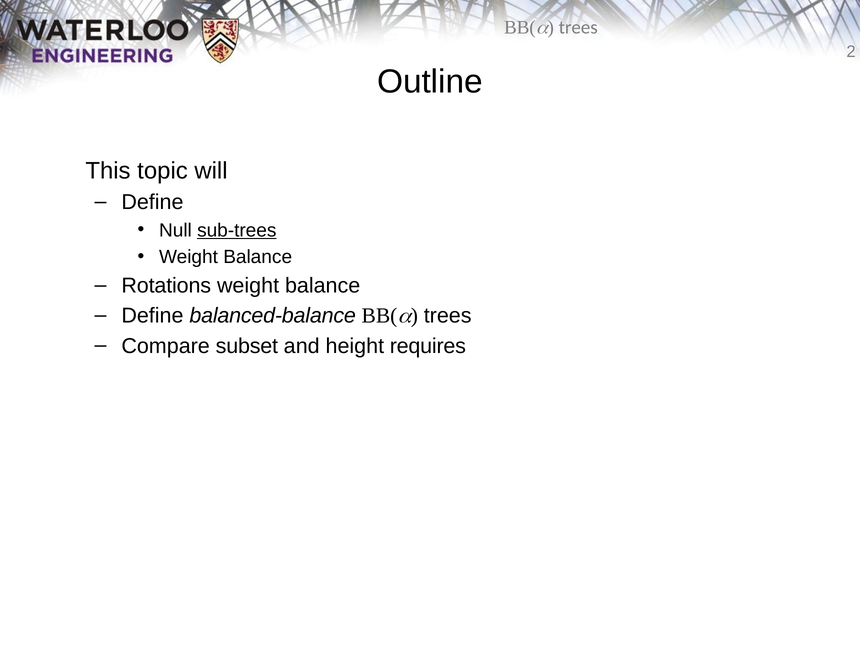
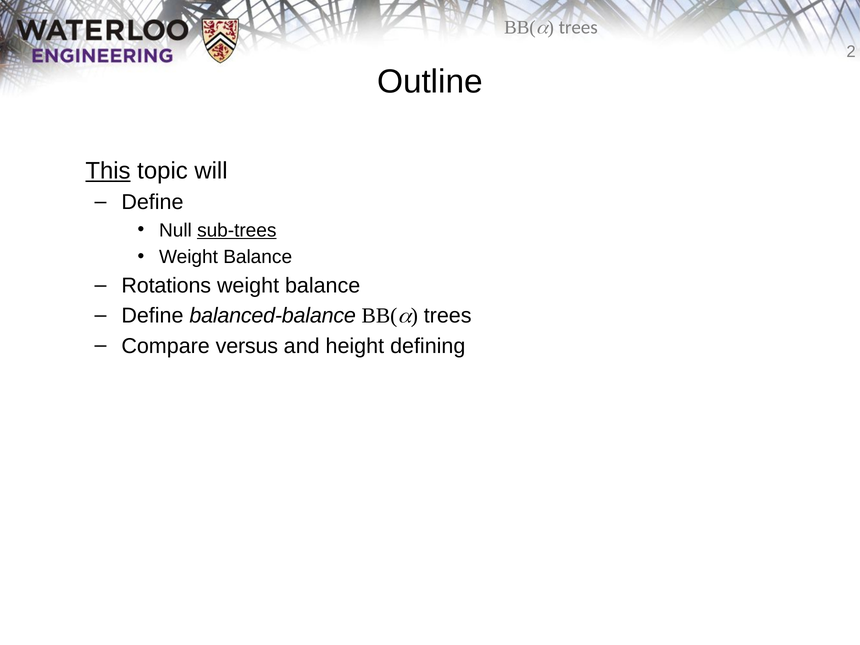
This underline: none -> present (108, 171)
subset: subset -> versus (247, 346)
requires: requires -> defining (428, 346)
